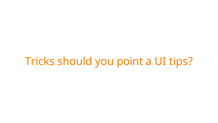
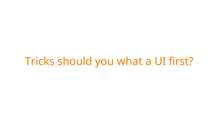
point: point -> what (130, 61)
tips: tips -> first (181, 61)
